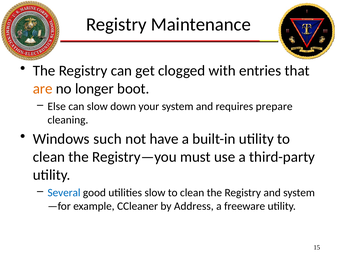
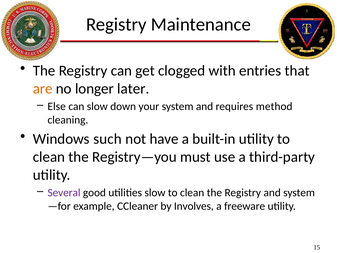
boot: boot -> later (133, 89)
prepare: prepare -> method (274, 106)
Several colour: blue -> purple (64, 192)
Address: Address -> Involves (194, 206)
